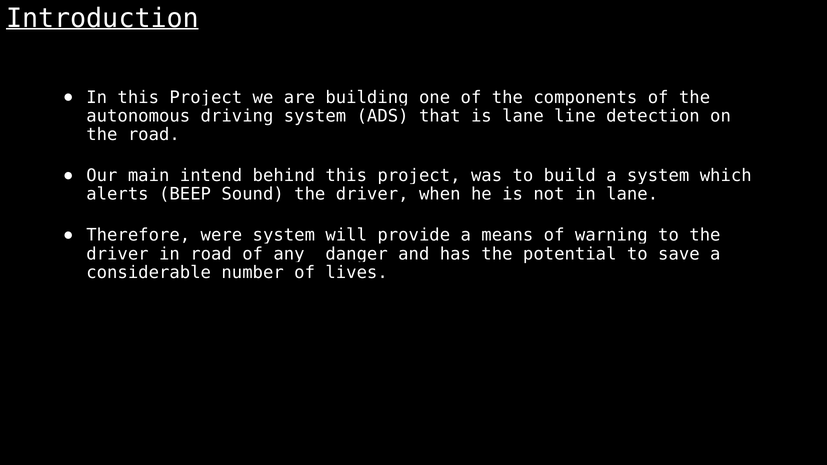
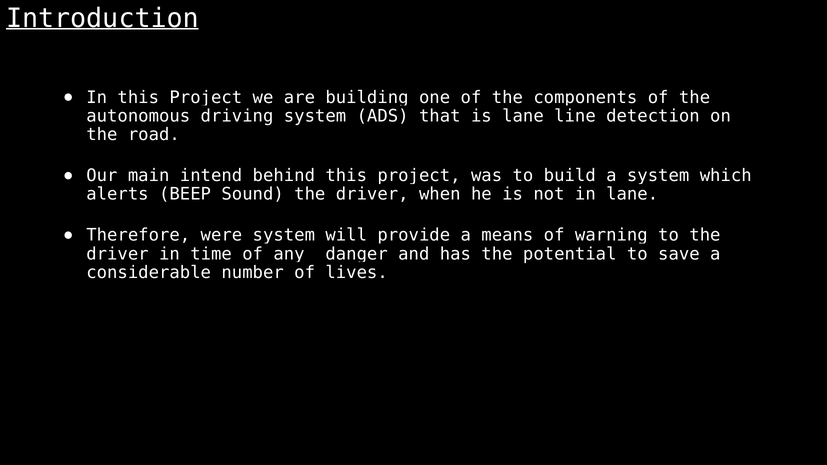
in road: road -> time (211, 254)
